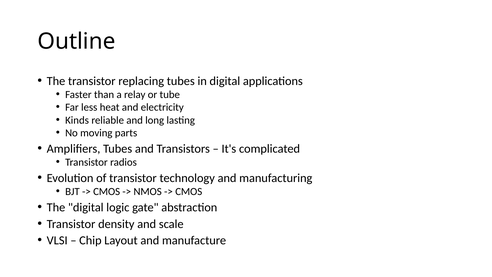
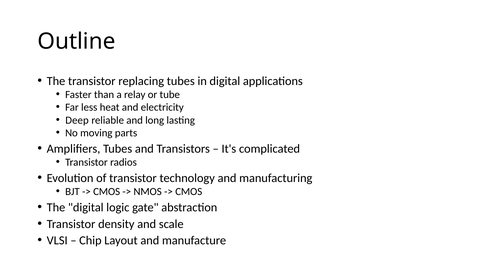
Kinds: Kinds -> Deep (77, 120)
